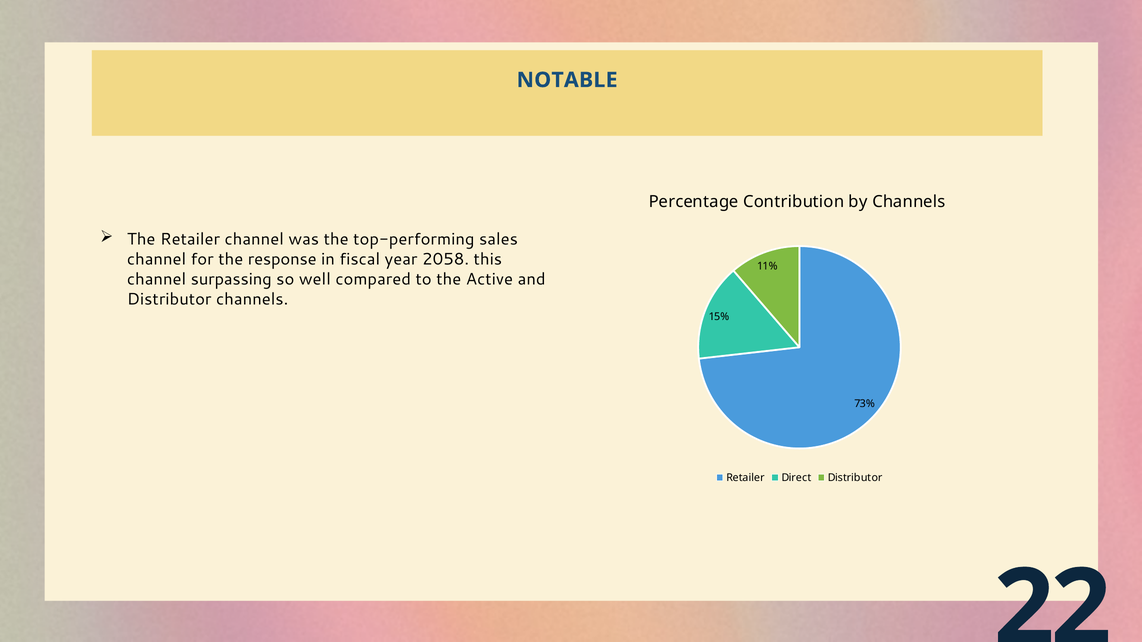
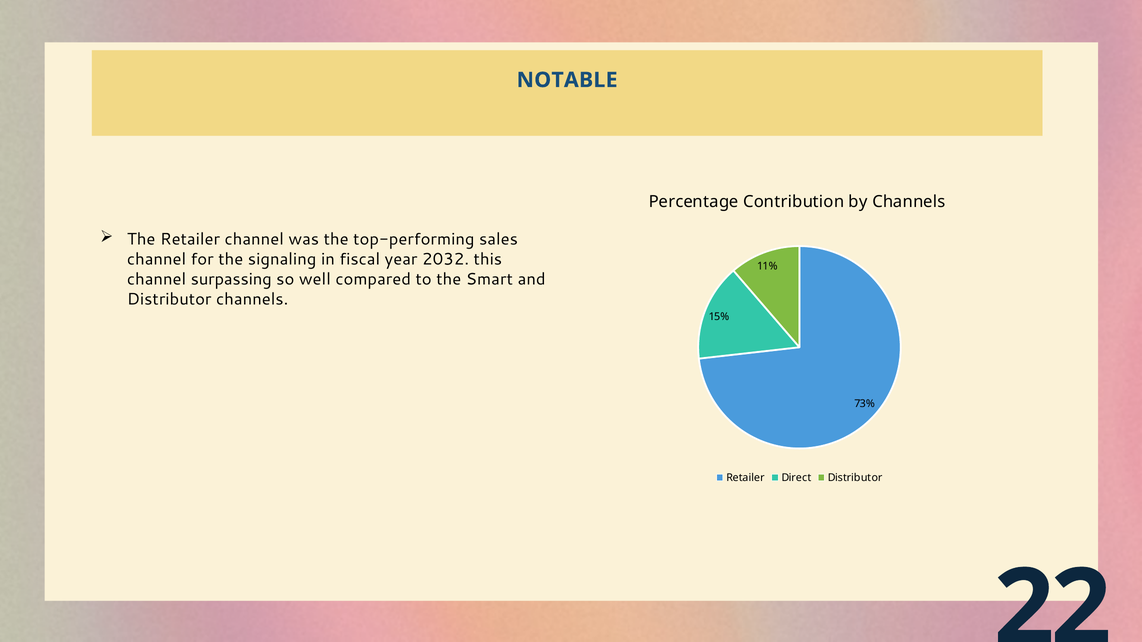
response: response -> signaling (282, 260)
2058: 2058 -> 2032 (446, 260)
Active: Active -> Smart (489, 280)
